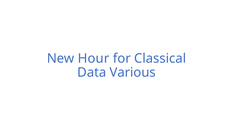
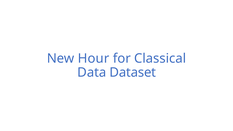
Various: Various -> Dataset (133, 73)
